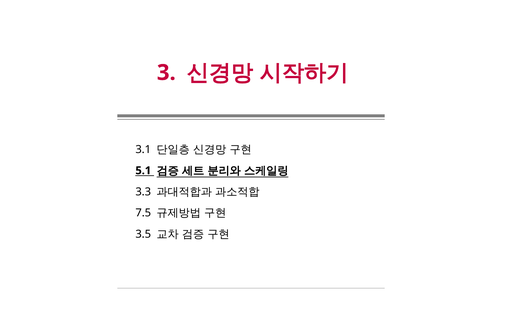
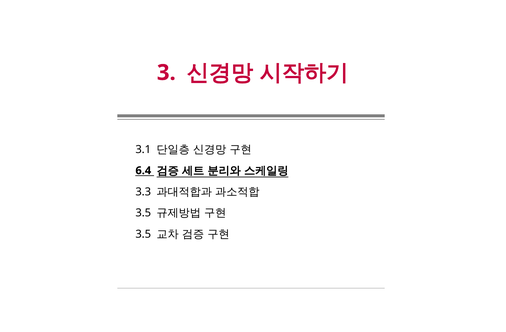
5.1: 5.1 -> 6.4 (143, 171)
7.5: 7.5 -> 3.5 (143, 213)
